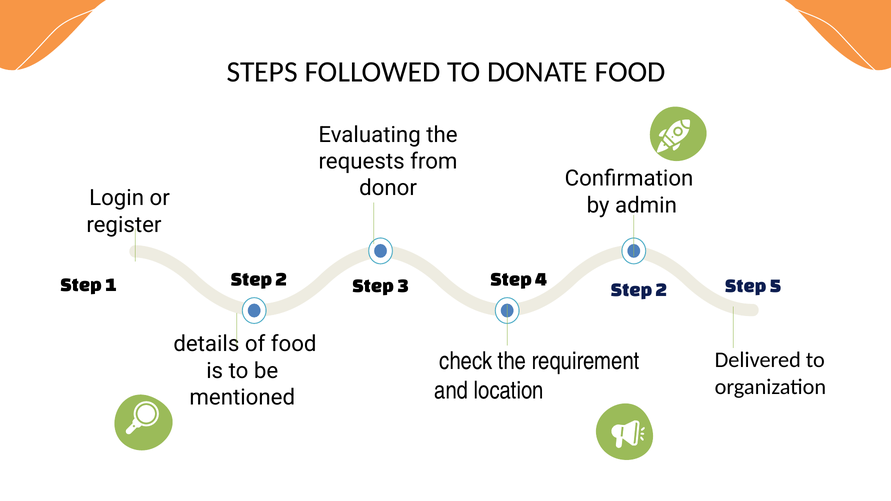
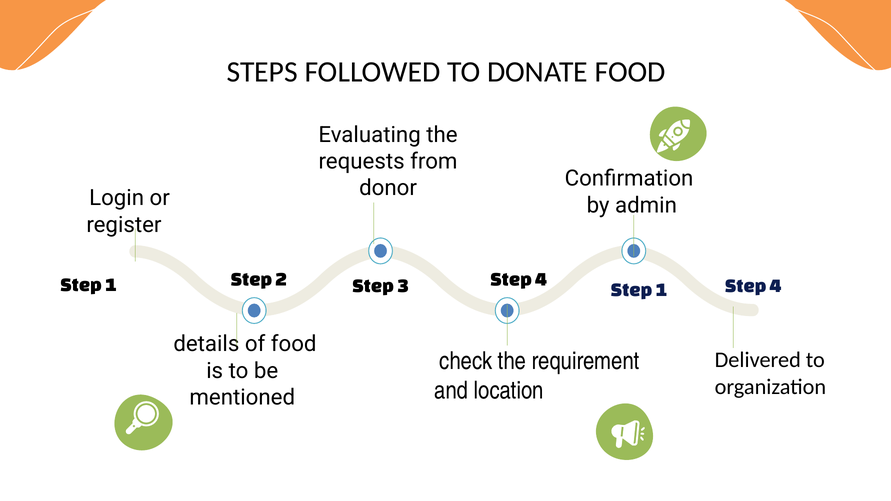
2: 2 -> 1 (661, 290)
5: 5 -> 4 (775, 286)
